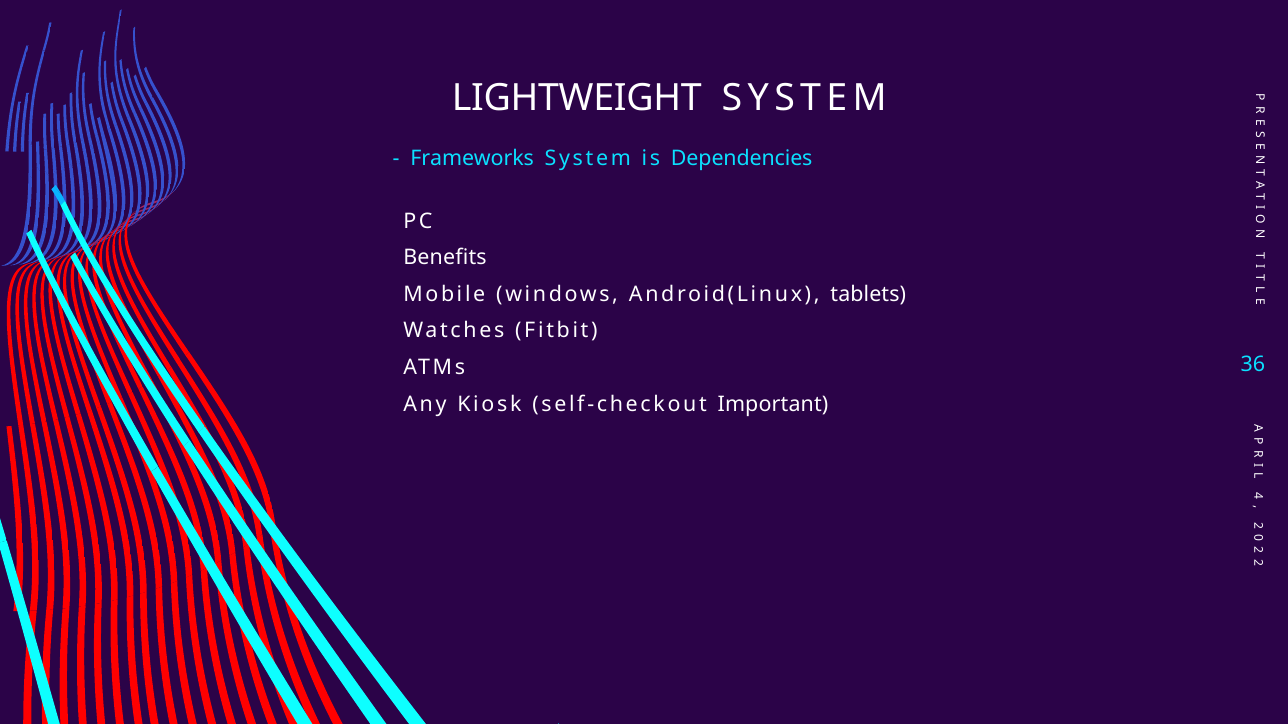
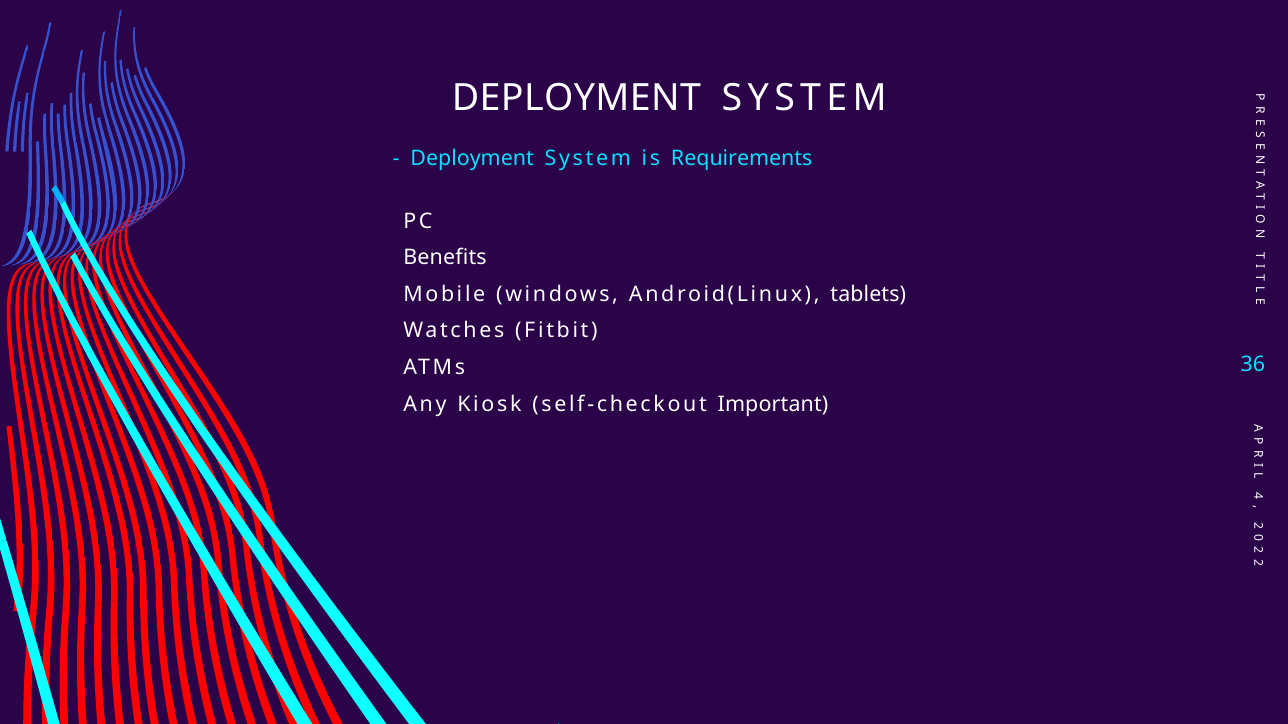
LIGHTWEIGHT: LIGHTWEIGHT -> DEPLOYMENT (576, 98)
Frameworks: Frameworks -> Deployment (472, 158)
Dependencies: Dependencies -> Requirements (742, 158)
